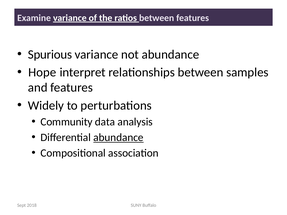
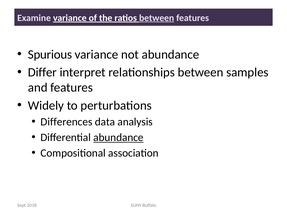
between underline: none -> present (157, 18)
Hope: Hope -> Differ (42, 72)
Community: Community -> Differences (66, 122)
